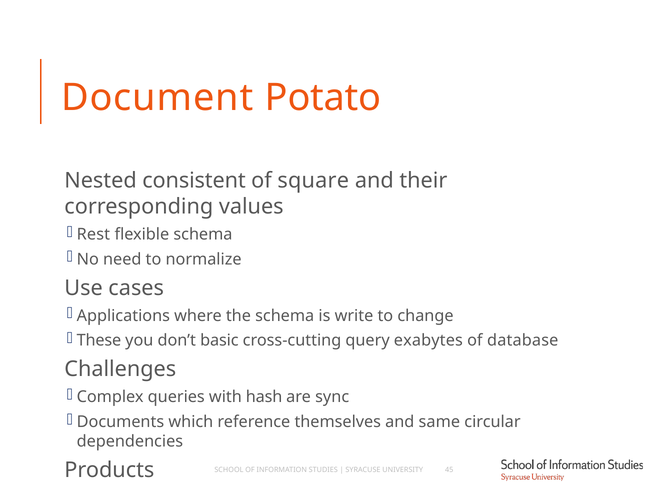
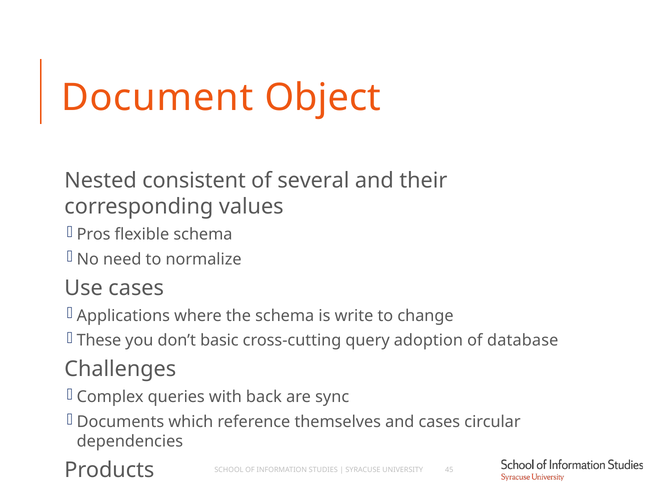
Potato: Potato -> Object (323, 98)
square: square -> several (313, 180)
Rest: Rest -> Pros (94, 234)
exabytes: exabytes -> adoption (428, 340)
hash: hash -> back (264, 397)
and same: same -> cases (439, 422)
